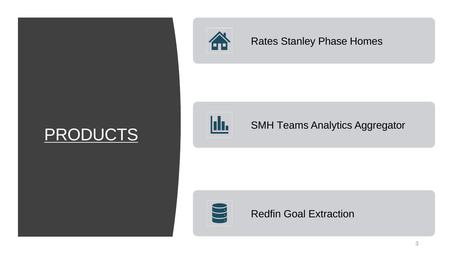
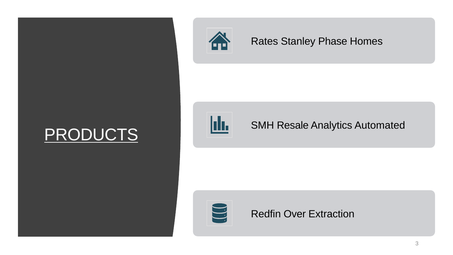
Teams: Teams -> Resale (293, 125)
Aggregator: Aggregator -> Automated (380, 125)
Goal: Goal -> Over (295, 214)
